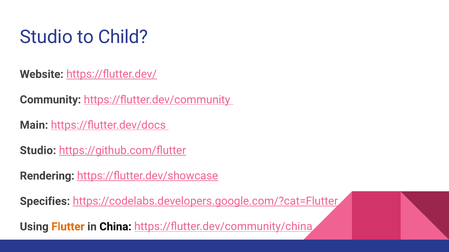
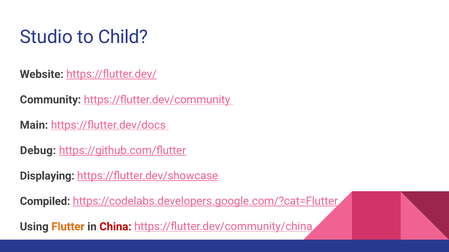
Studio: Studio -> Debug (38, 151)
Rendering: Rendering -> Displaying (47, 176)
Specifies: Specifies -> Compiled (45, 202)
China colour: black -> red (115, 227)
